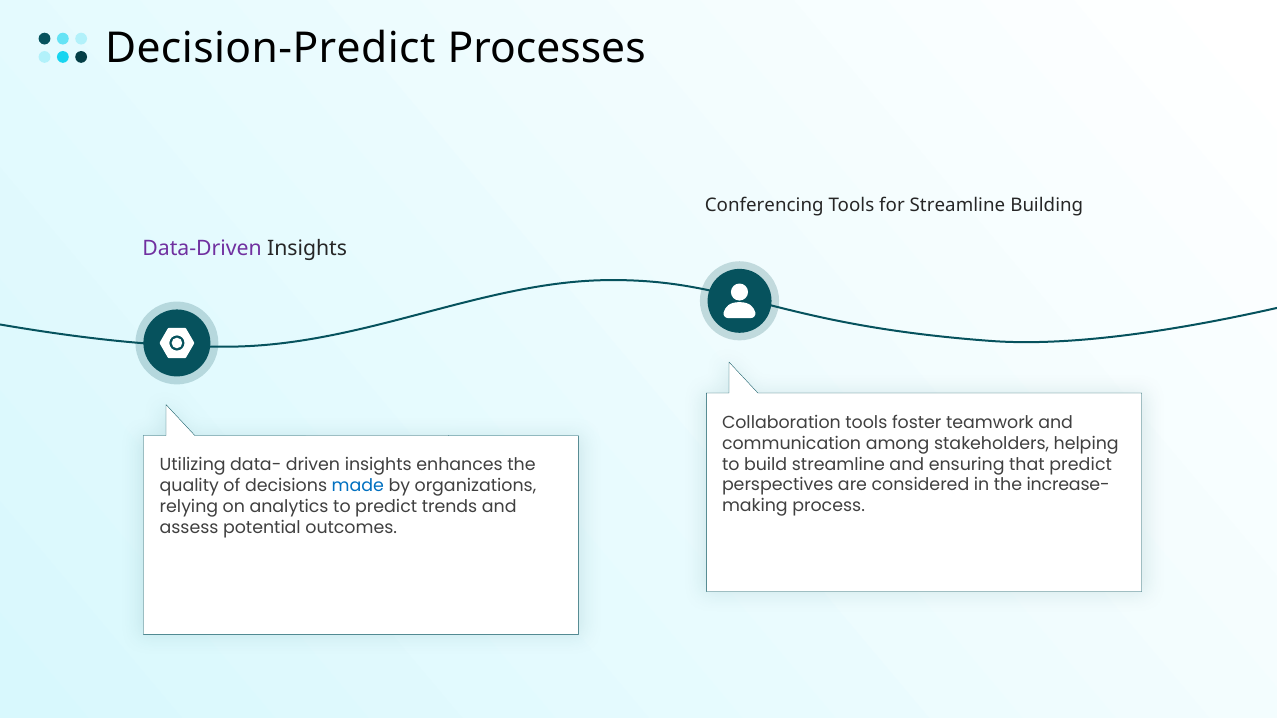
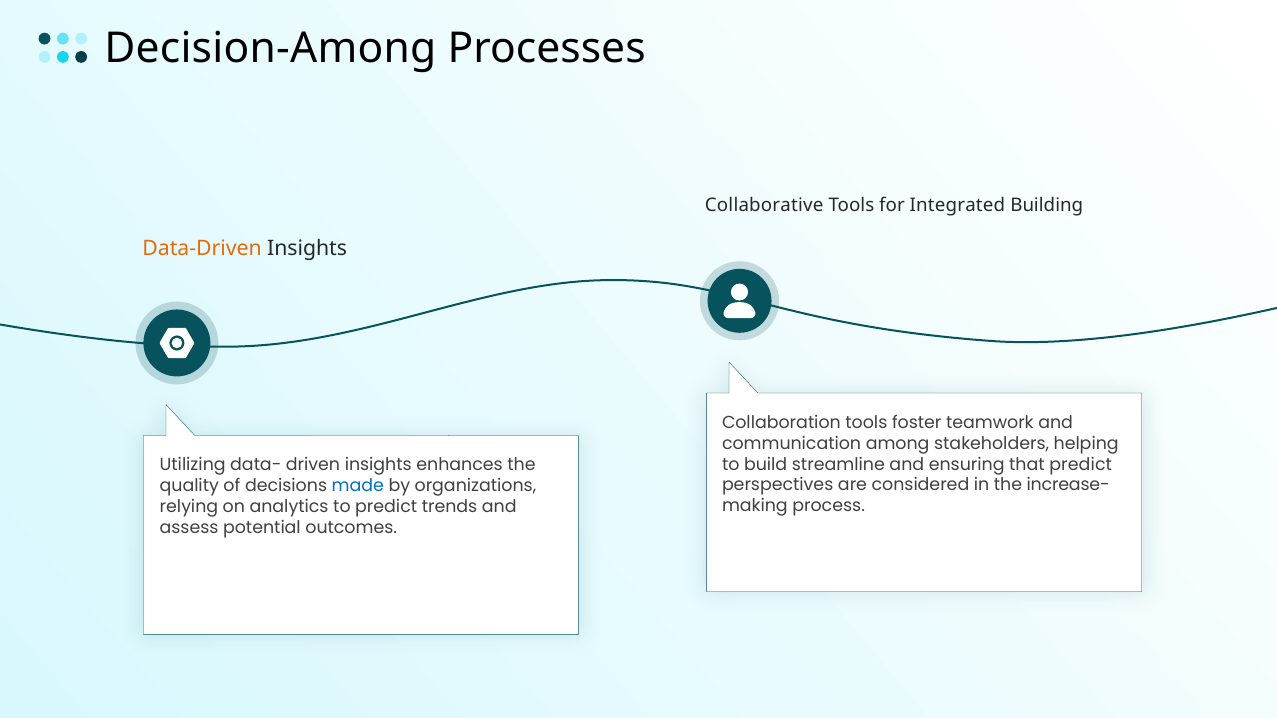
Decision-Predict: Decision-Predict -> Decision-Among (270, 49)
Conferencing: Conferencing -> Collaborative (764, 205)
for Streamline: Streamline -> Integrated (957, 205)
Data-Driven colour: purple -> orange (202, 248)
